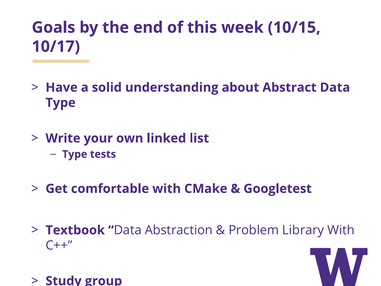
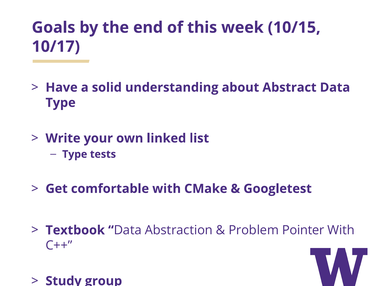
Library: Library -> Pointer (303, 230)
